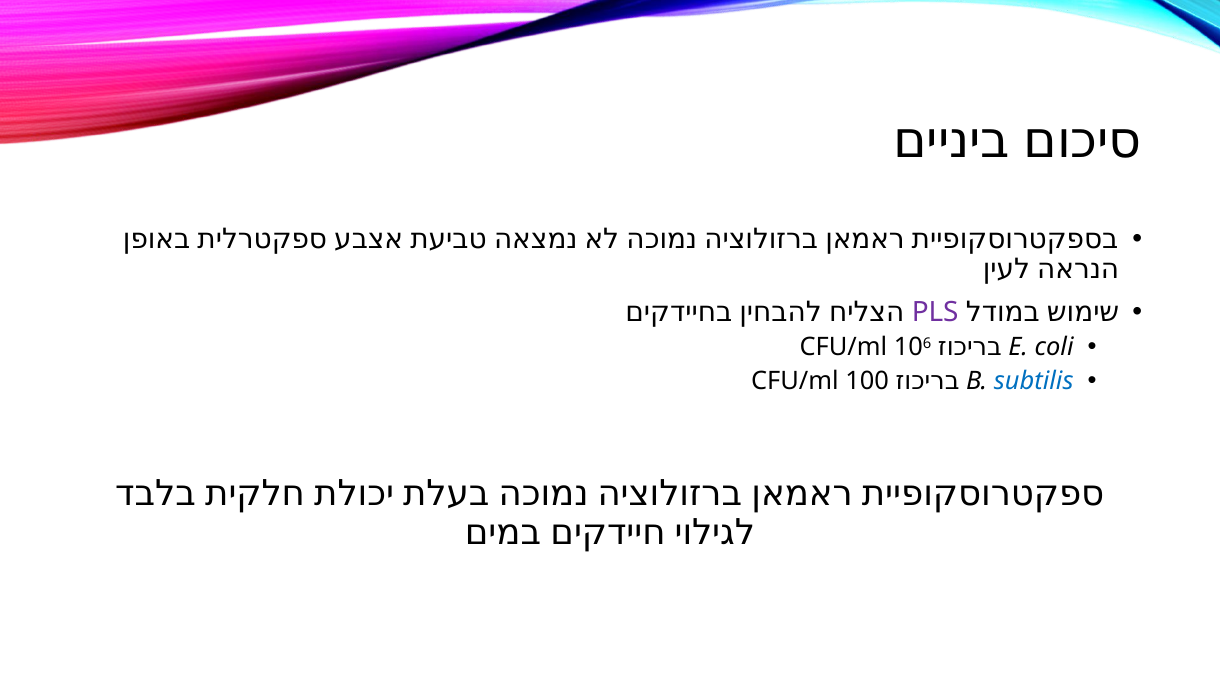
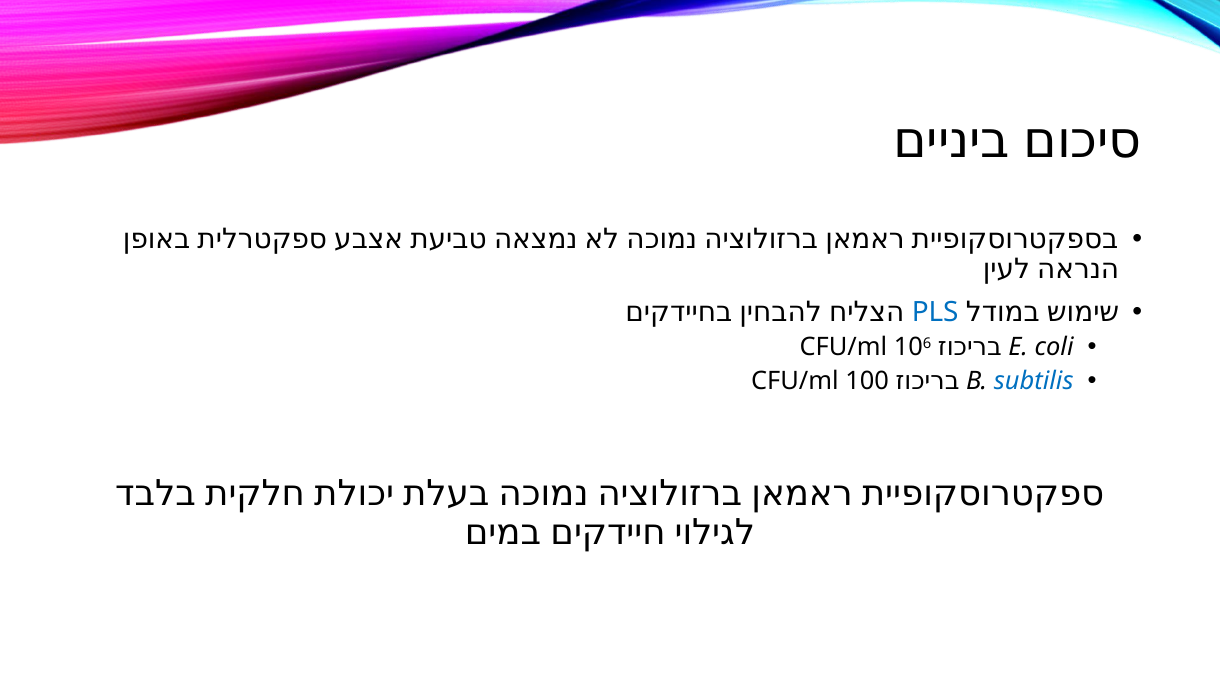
PLS colour: purple -> blue (935, 312)
